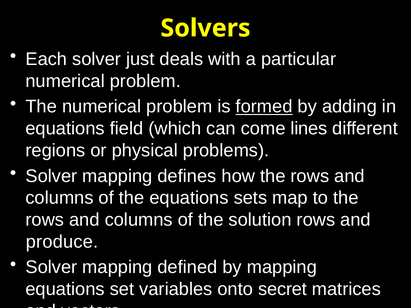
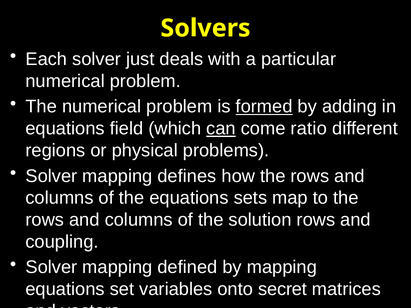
can underline: none -> present (221, 129)
lines: lines -> ratio (309, 129)
produce: produce -> coupling (62, 242)
